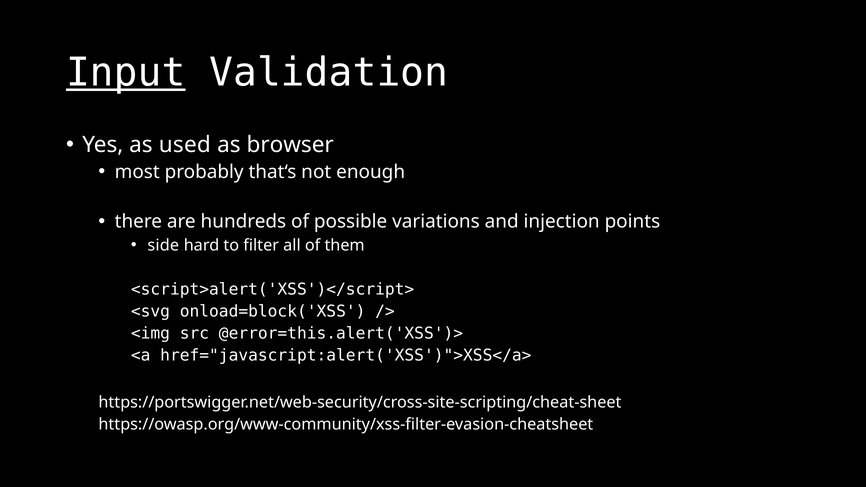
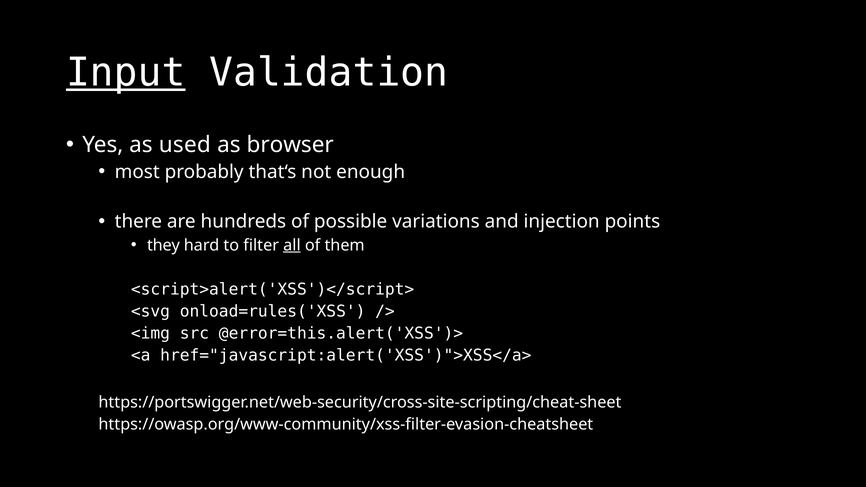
side: side -> they (163, 245)
all underline: none -> present (292, 245)
onload=block('XSS: onload=block('XSS -> onload=rules('XSS (273, 311)
